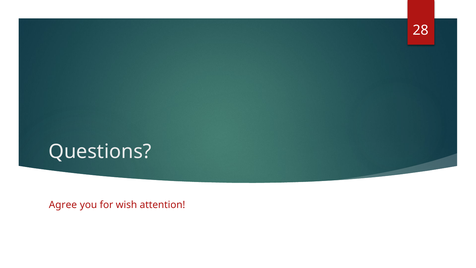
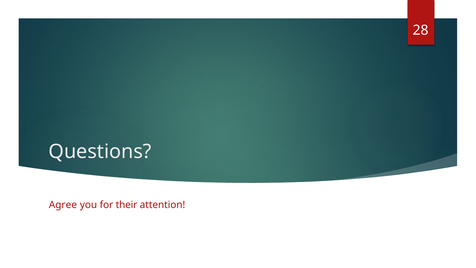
wish: wish -> their (127, 205)
